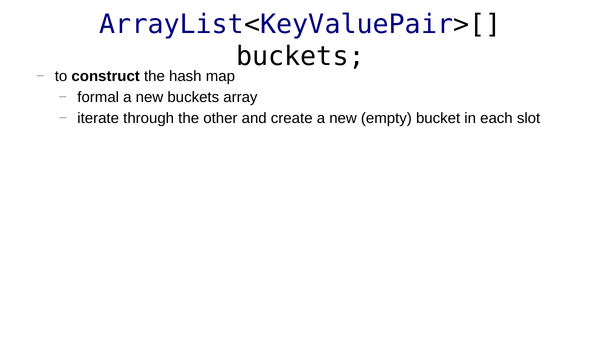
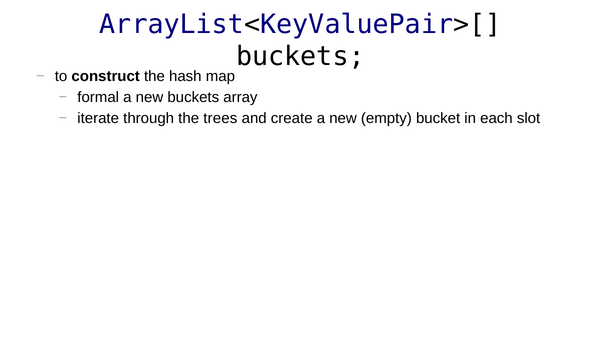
other: other -> trees (220, 118)
